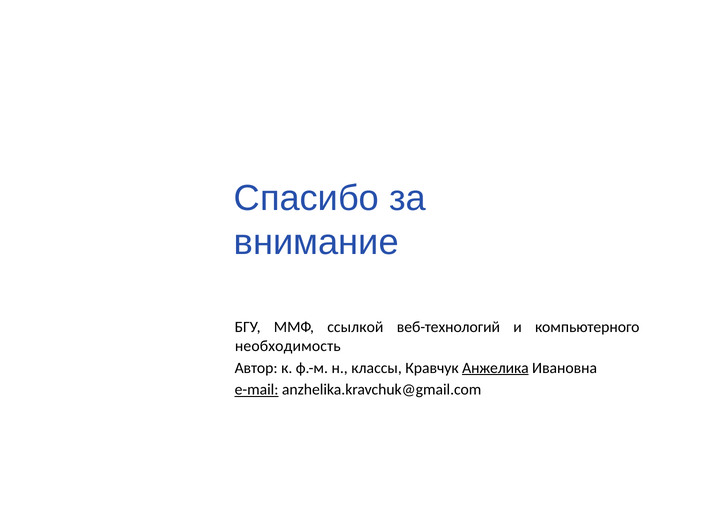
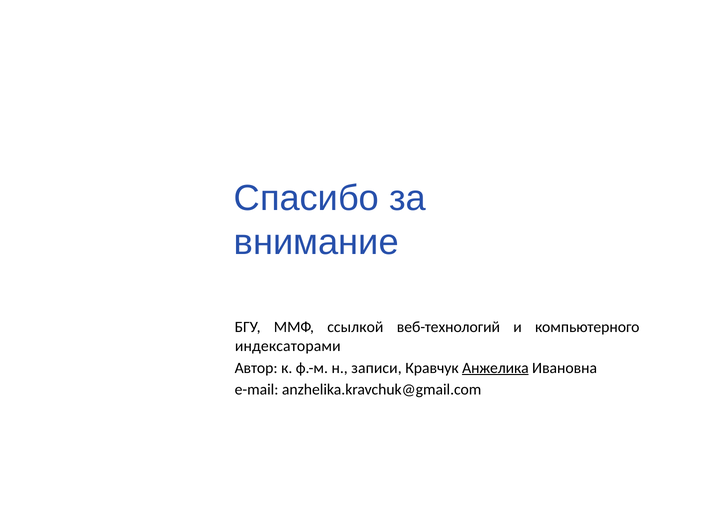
необходимость: необходимость -> индексаторами (288, 346)
классы: классы -> записи (376, 367)
e-mail underline: present -> none (257, 389)
